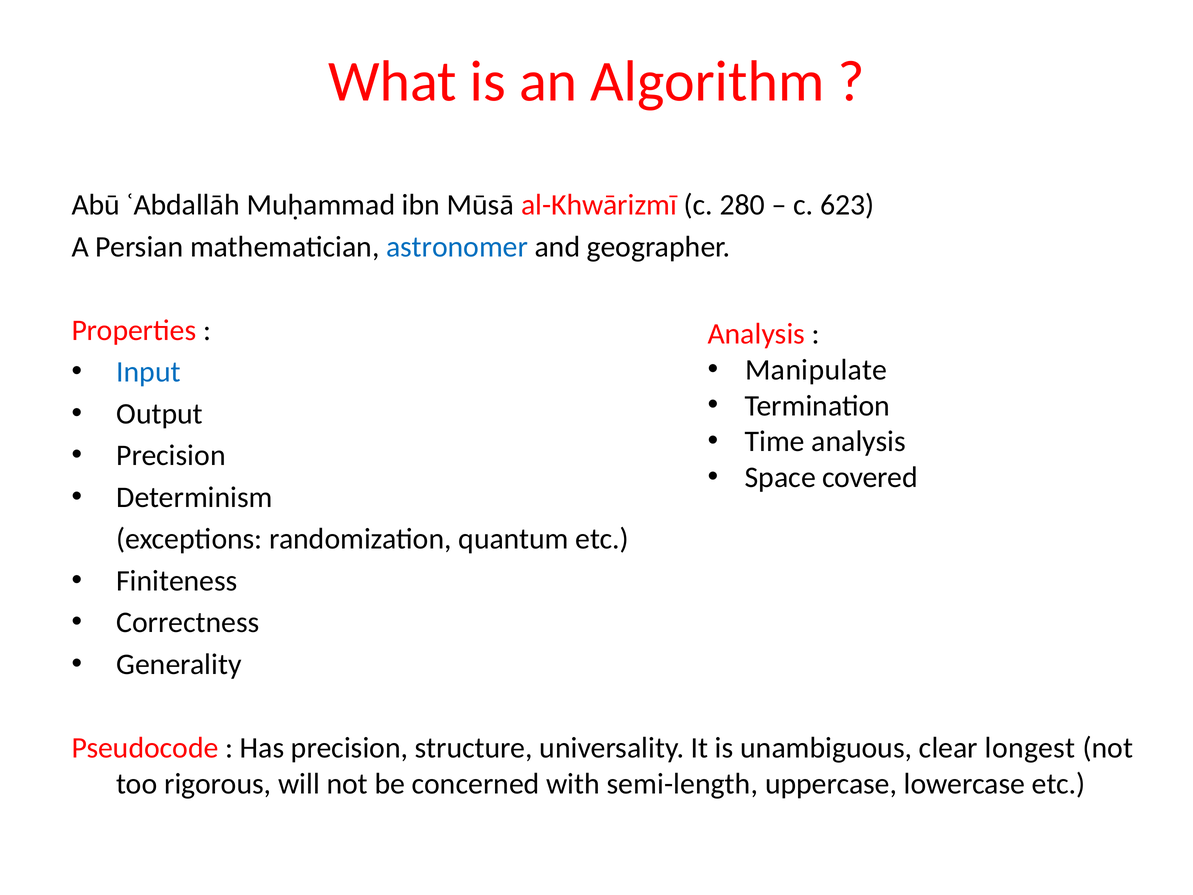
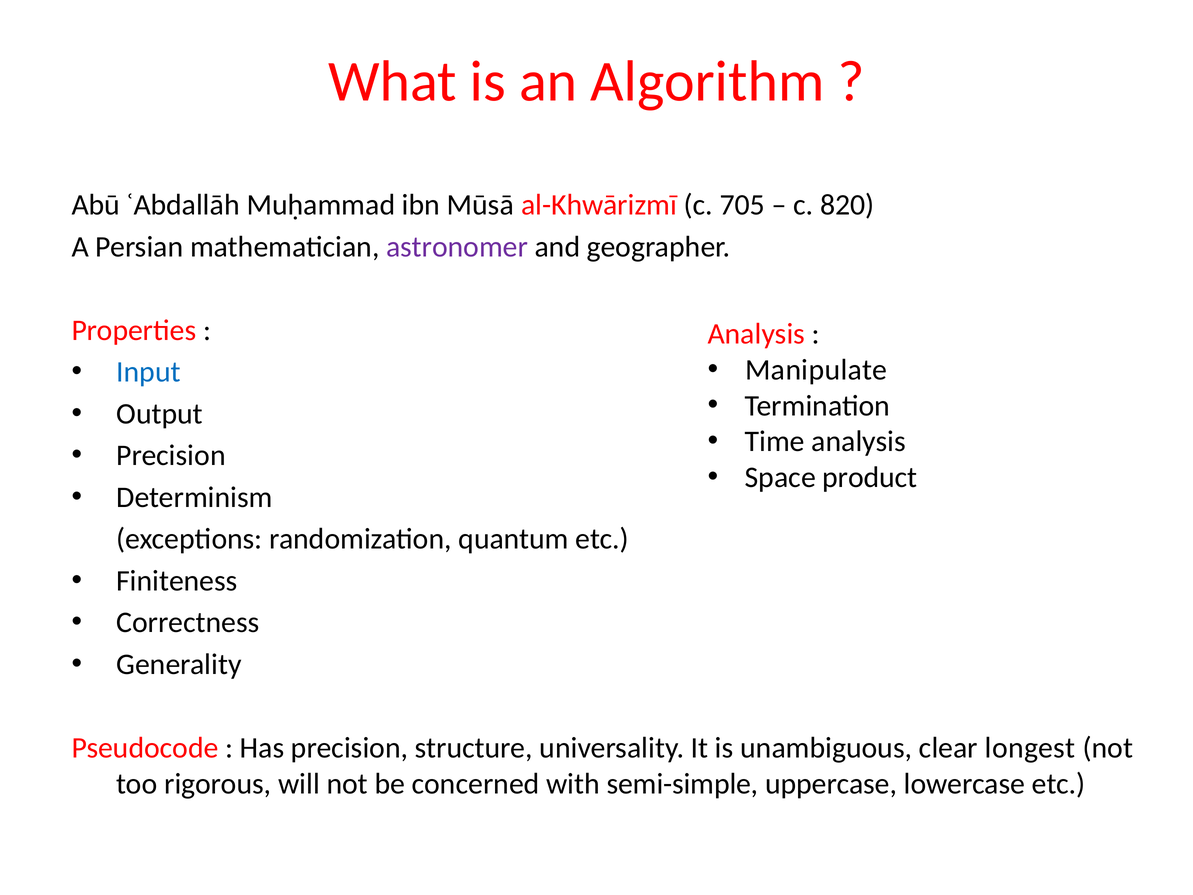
280: 280 -> 705 (742, 205)
623: 623 -> 820 (847, 205)
astronomer colour: blue -> purple (457, 247)
covered: covered -> product (870, 477)
semi-length: semi-length -> semi-simple (683, 784)
